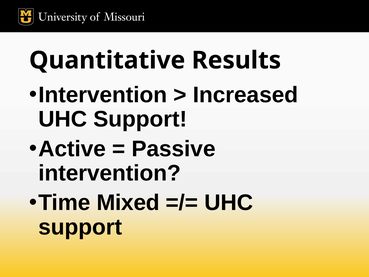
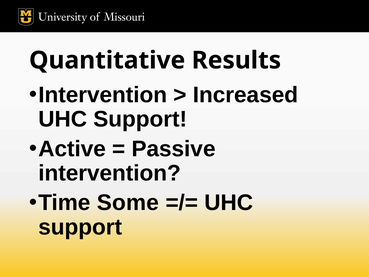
Mixed: Mixed -> Some (128, 203)
